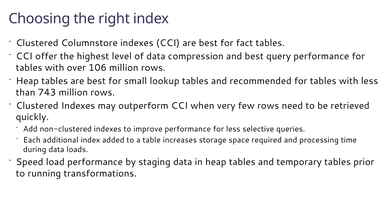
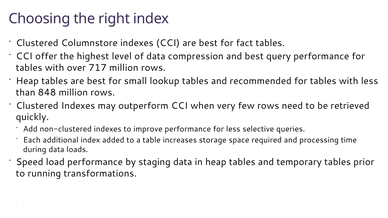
106: 106 -> 717 (98, 68)
743: 743 -> 848 (47, 92)
